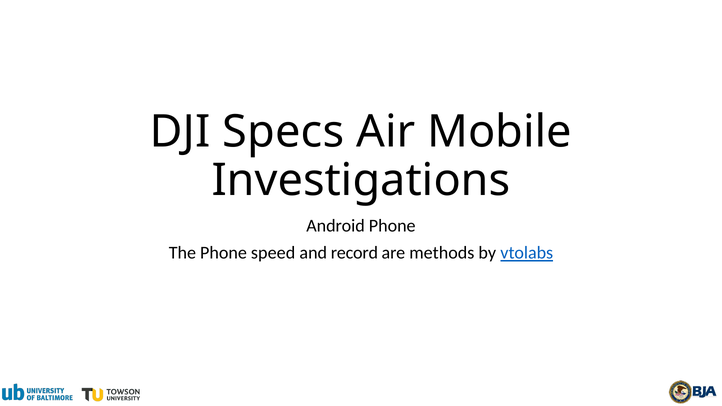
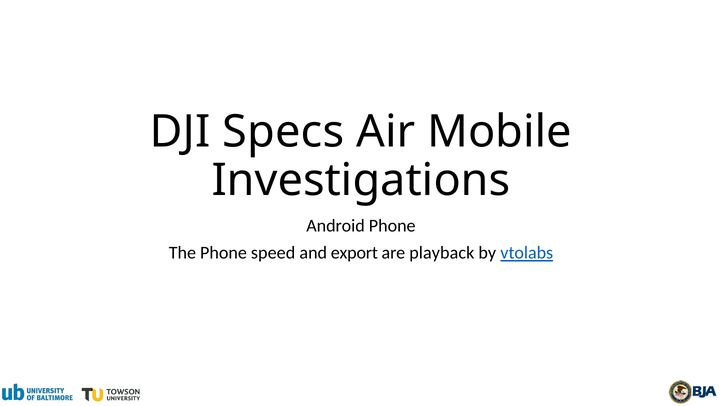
record: record -> export (354, 253)
methods: methods -> playback (442, 253)
